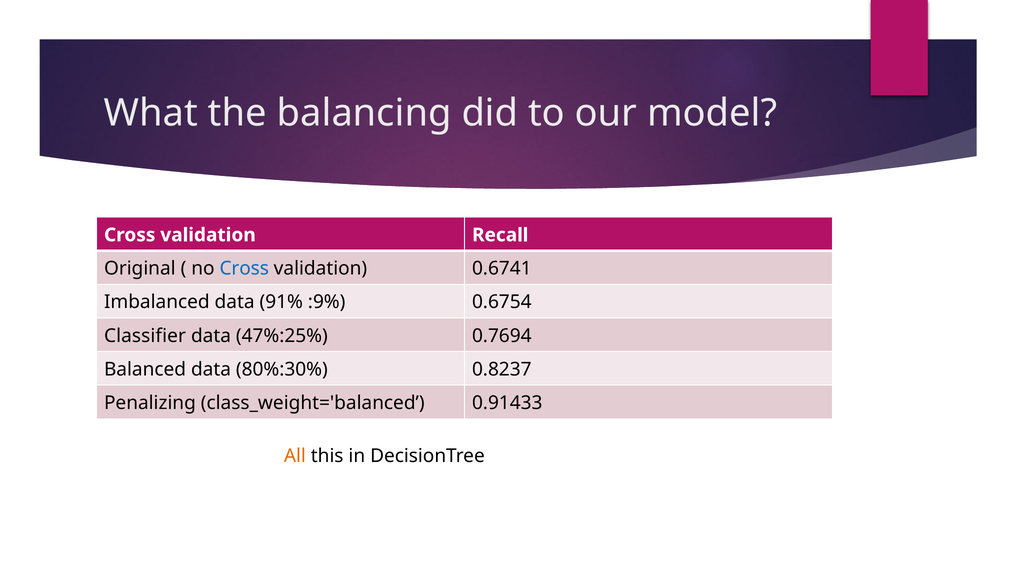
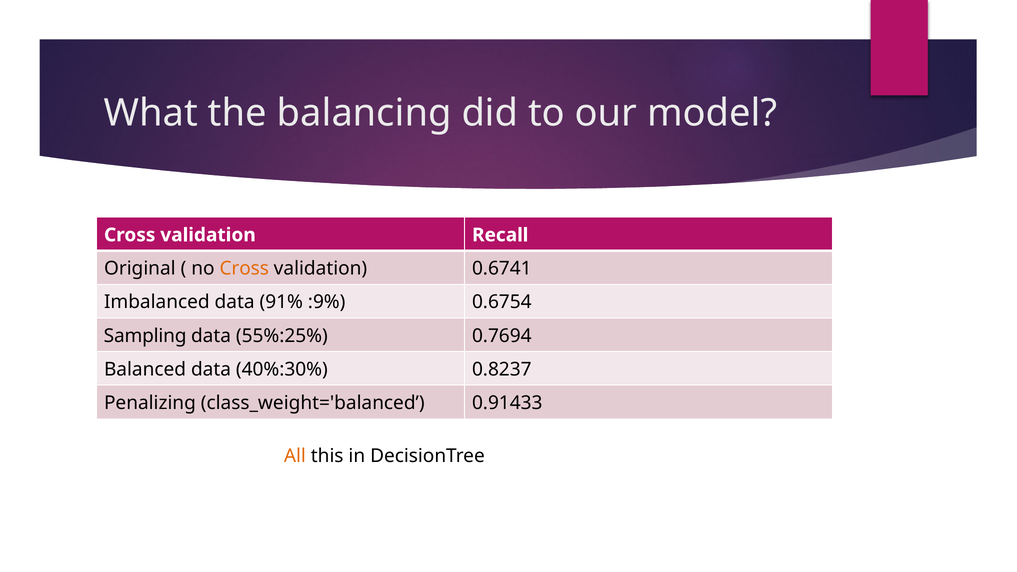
Cross colour: blue -> orange (244, 269)
Classifier: Classifier -> Sampling (145, 336)
47%:25%: 47%:25% -> 55%:25% (282, 336)
80%:30%: 80%:30% -> 40%:30% (282, 369)
